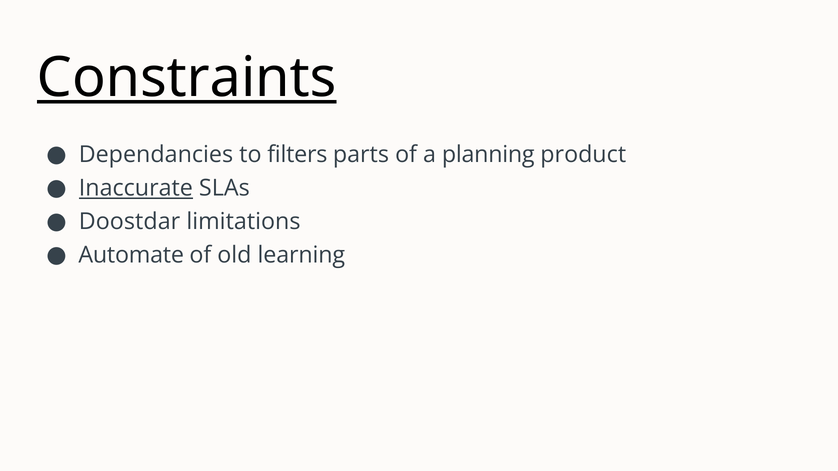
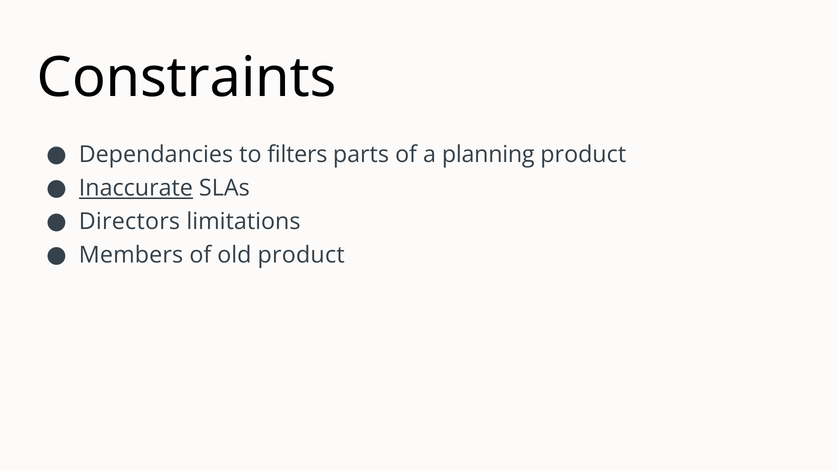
Constraints underline: present -> none (187, 78)
Doostdar: Doostdar -> Directors (129, 222)
Automate: Automate -> Members (131, 255)
old learning: learning -> product (301, 255)
